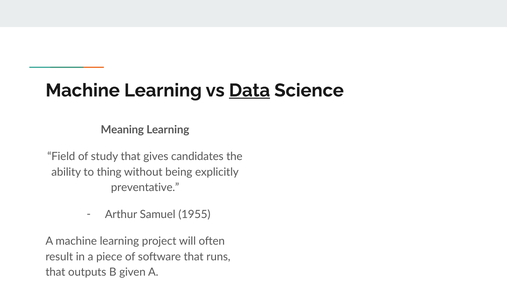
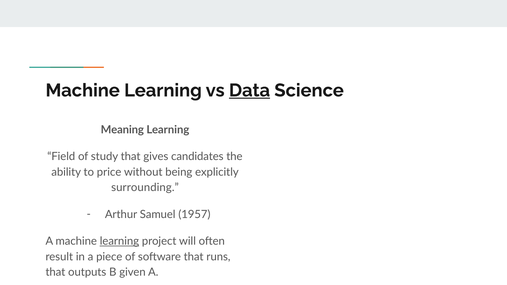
thing: thing -> price (109, 172)
preventative: preventative -> surrounding (145, 188)
1955: 1955 -> 1957 (194, 215)
learning underline: none -> present (119, 241)
